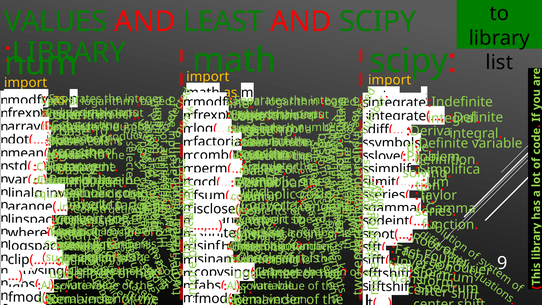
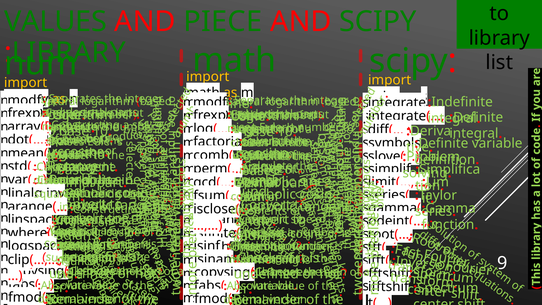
LEAST: LEAST -> PIECE (223, 22)
